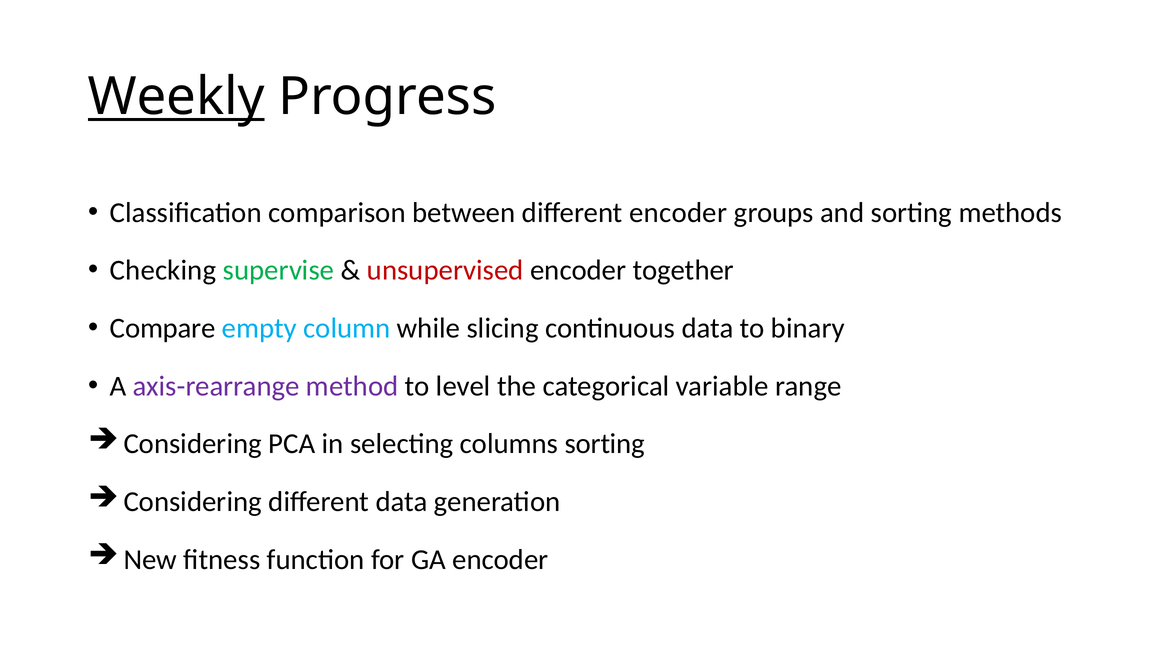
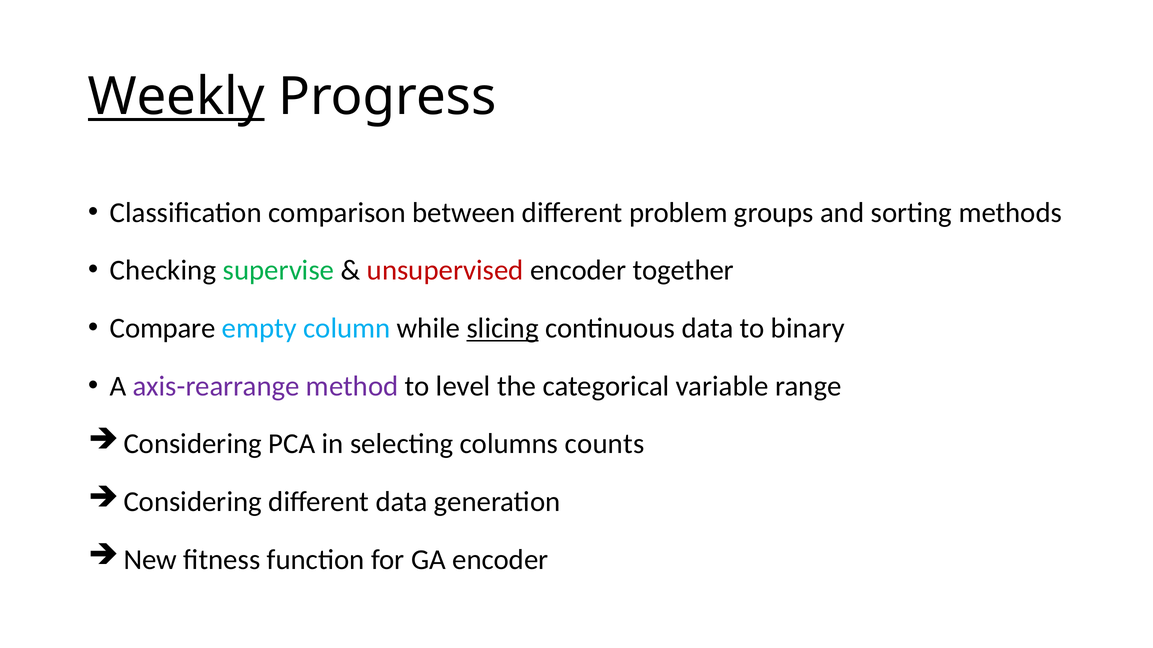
different encoder: encoder -> problem (678, 213)
slicing underline: none -> present (503, 329)
columns sorting: sorting -> counts (605, 444)
